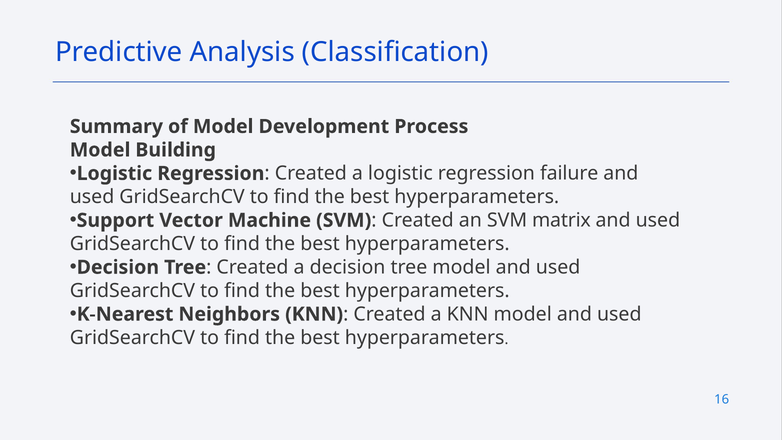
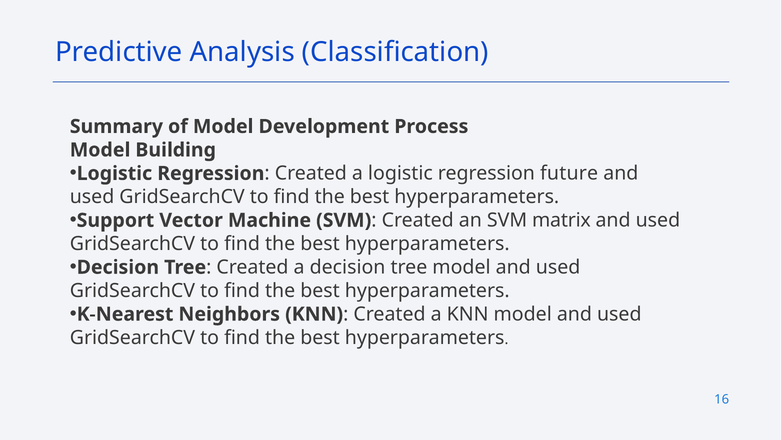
failure: failure -> future (569, 173)
